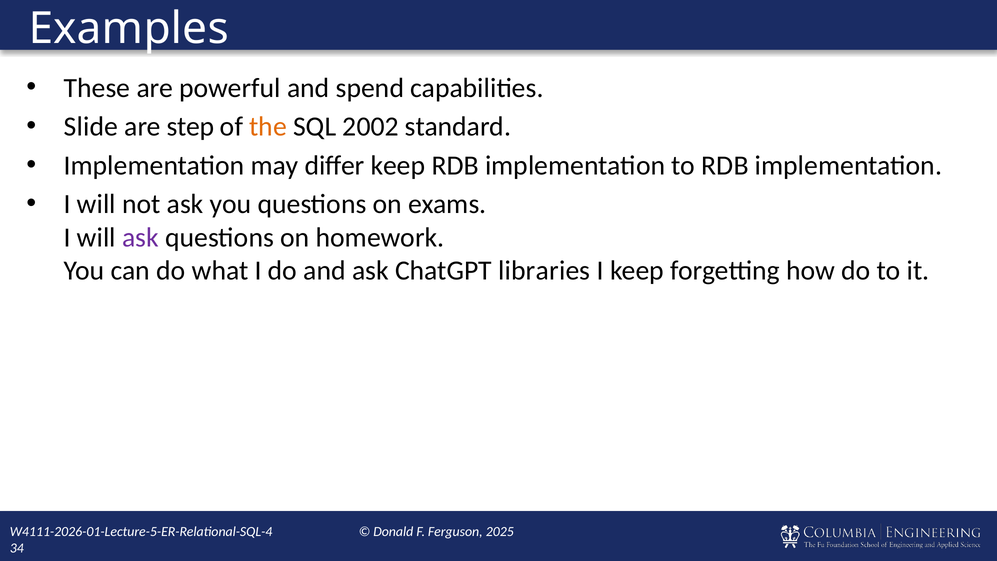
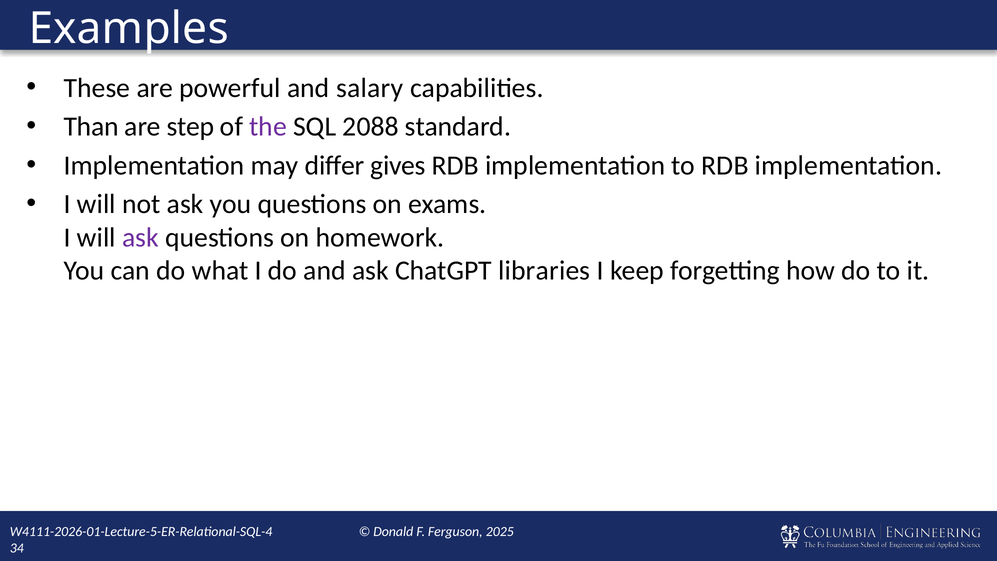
spend: spend -> salary (370, 88)
Slide: Slide -> Than (91, 127)
the colour: orange -> purple (268, 127)
2002: 2002 -> 2088 (371, 127)
differ keep: keep -> gives (398, 165)
